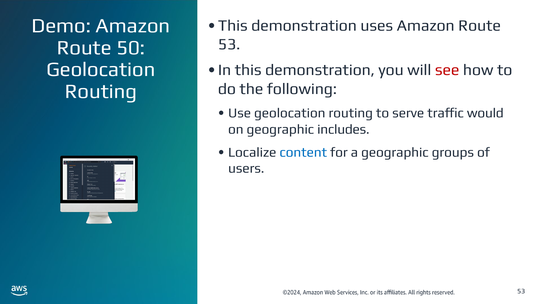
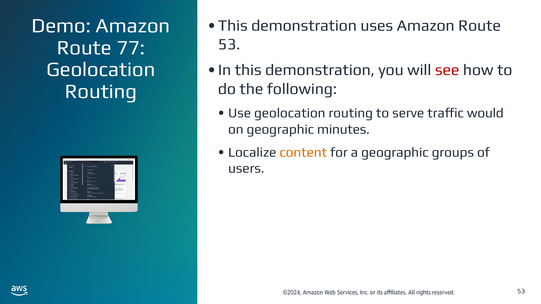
50: 50 -> 77 (131, 48)
includes: includes -> minutes (343, 129)
content colour: blue -> orange (303, 152)
